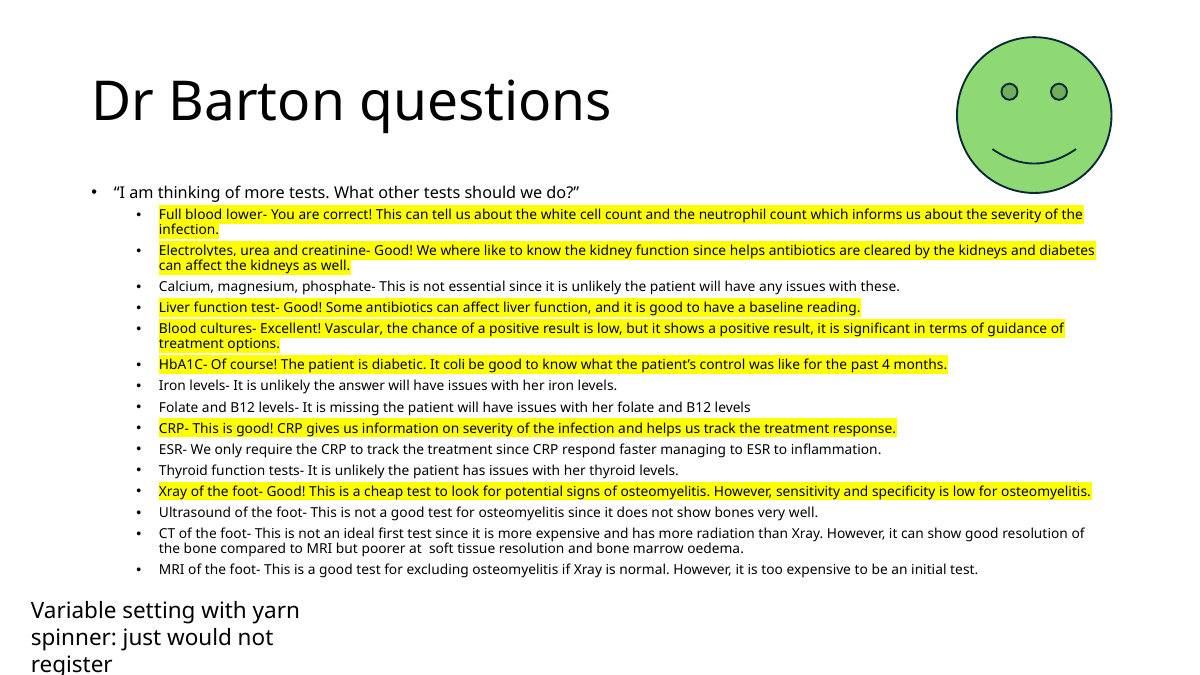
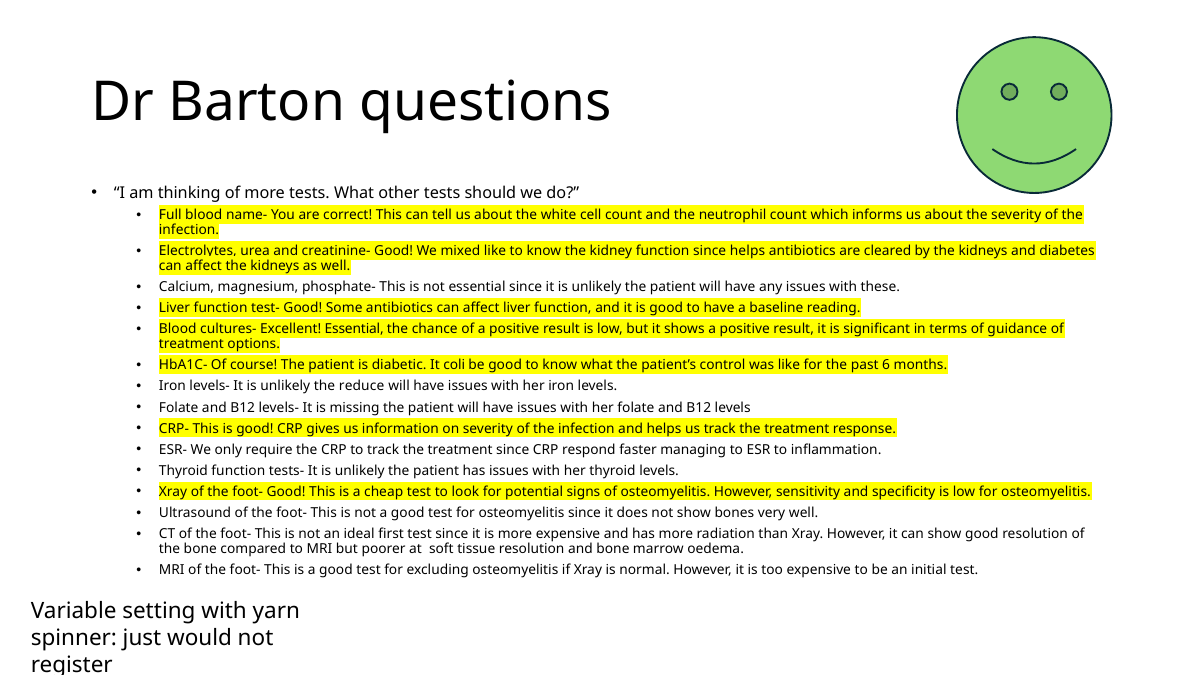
lower-: lower- -> name- (247, 215)
where: where -> mixed (460, 251)
Vascular: Vascular -> Essential (354, 329)
4: 4 -> 6 (886, 365)
answer: answer -> reduce (362, 386)
